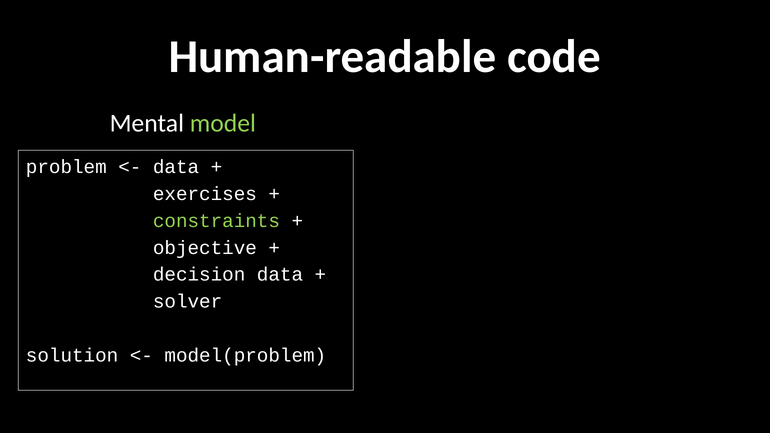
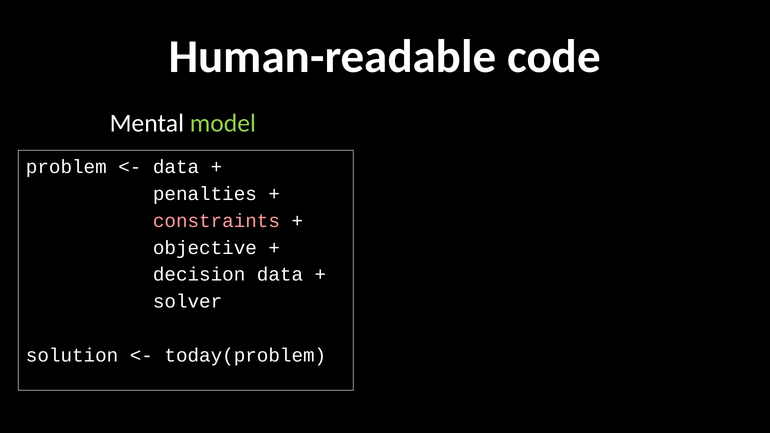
exercises: exercises -> penalties (205, 194)
constraints colour: light green -> pink (216, 221)
model(problem: model(problem -> today(problem (245, 356)
